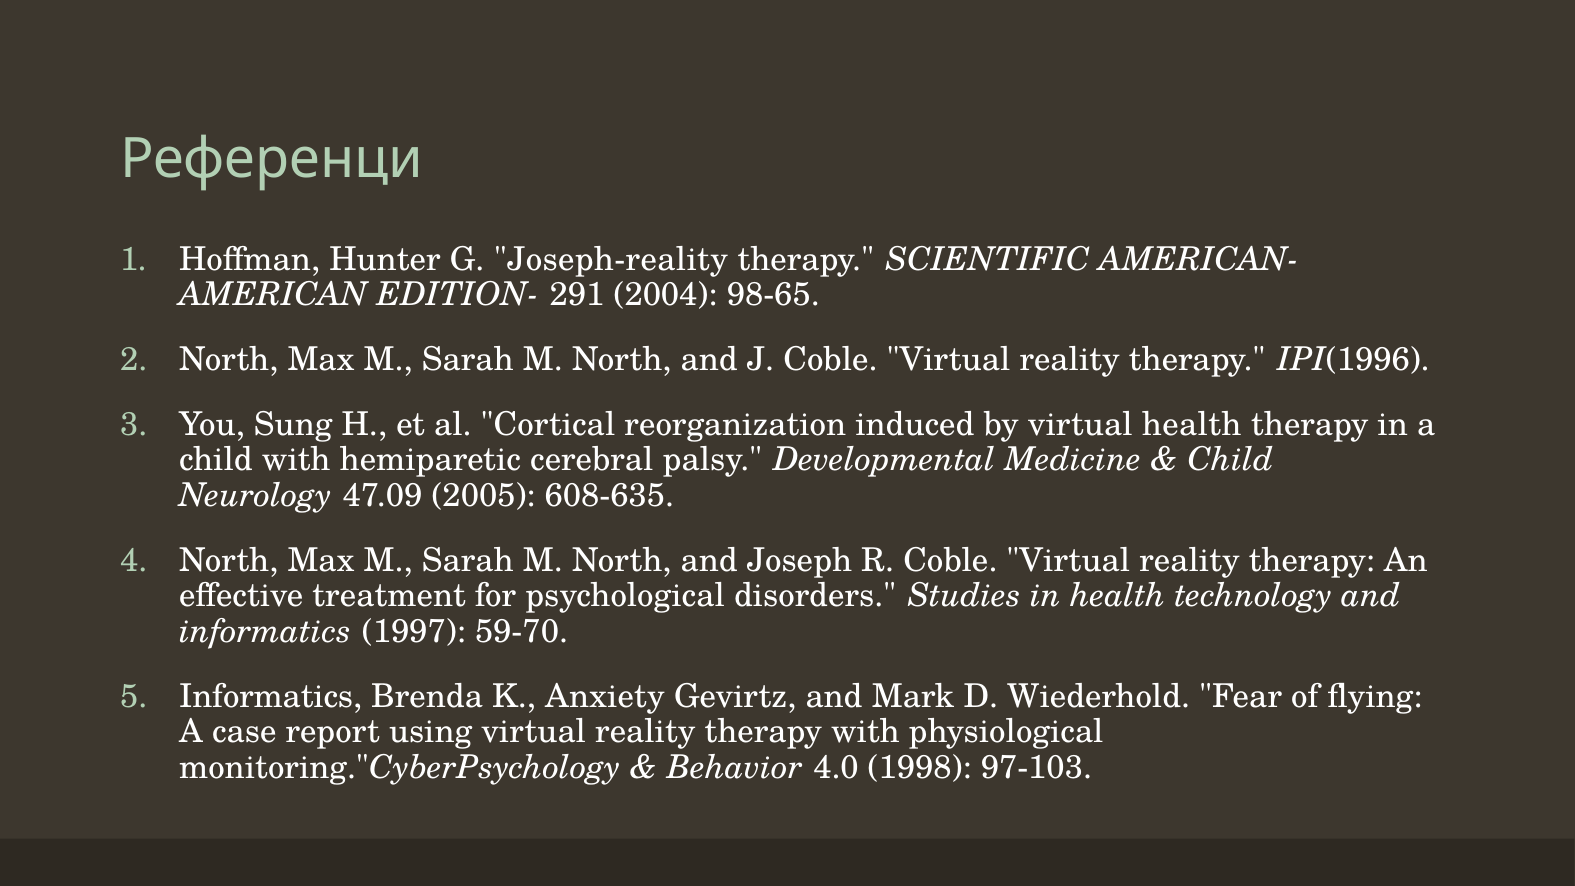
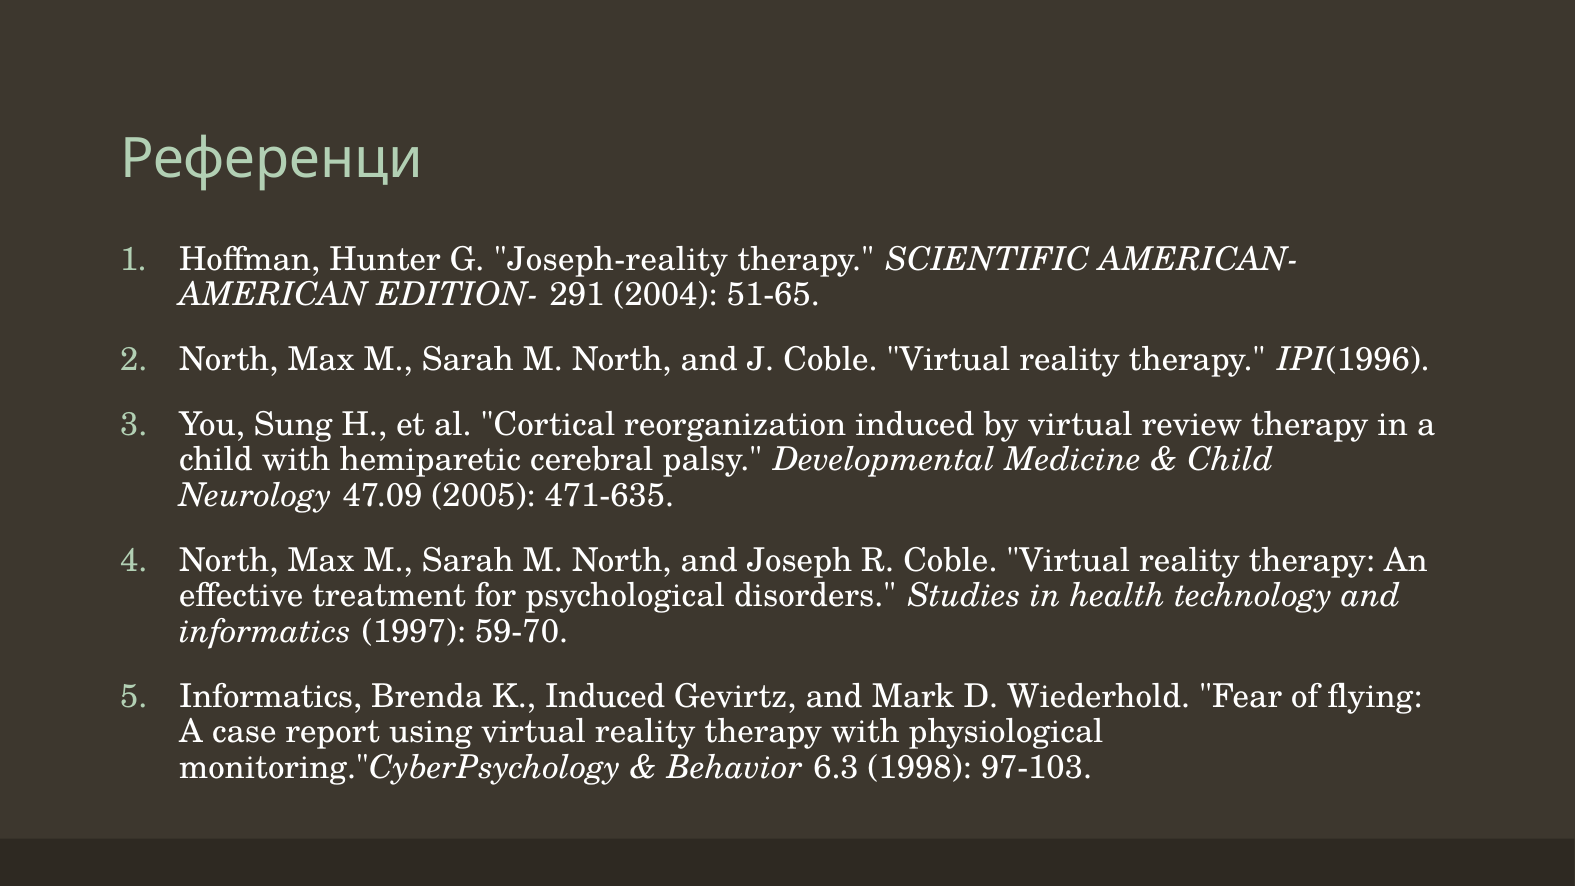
98-65: 98-65 -> 51-65 (773, 295)
virtual health: health -> review (1192, 425)
608-635: 608-635 -> 471-635 (610, 496)
K Anxiety: Anxiety -> Induced (605, 696)
4.0: 4.0 -> 6.3 (836, 767)
